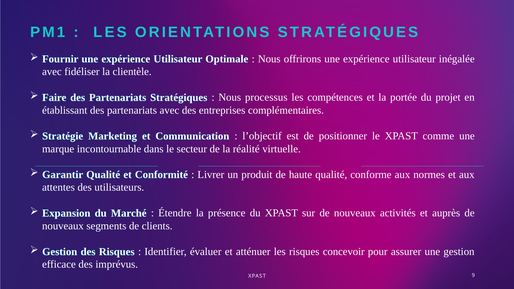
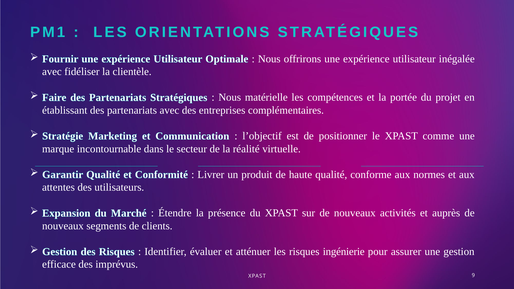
processus: processus -> matérielle (266, 97)
concevoir: concevoir -> ingénierie (344, 252)
